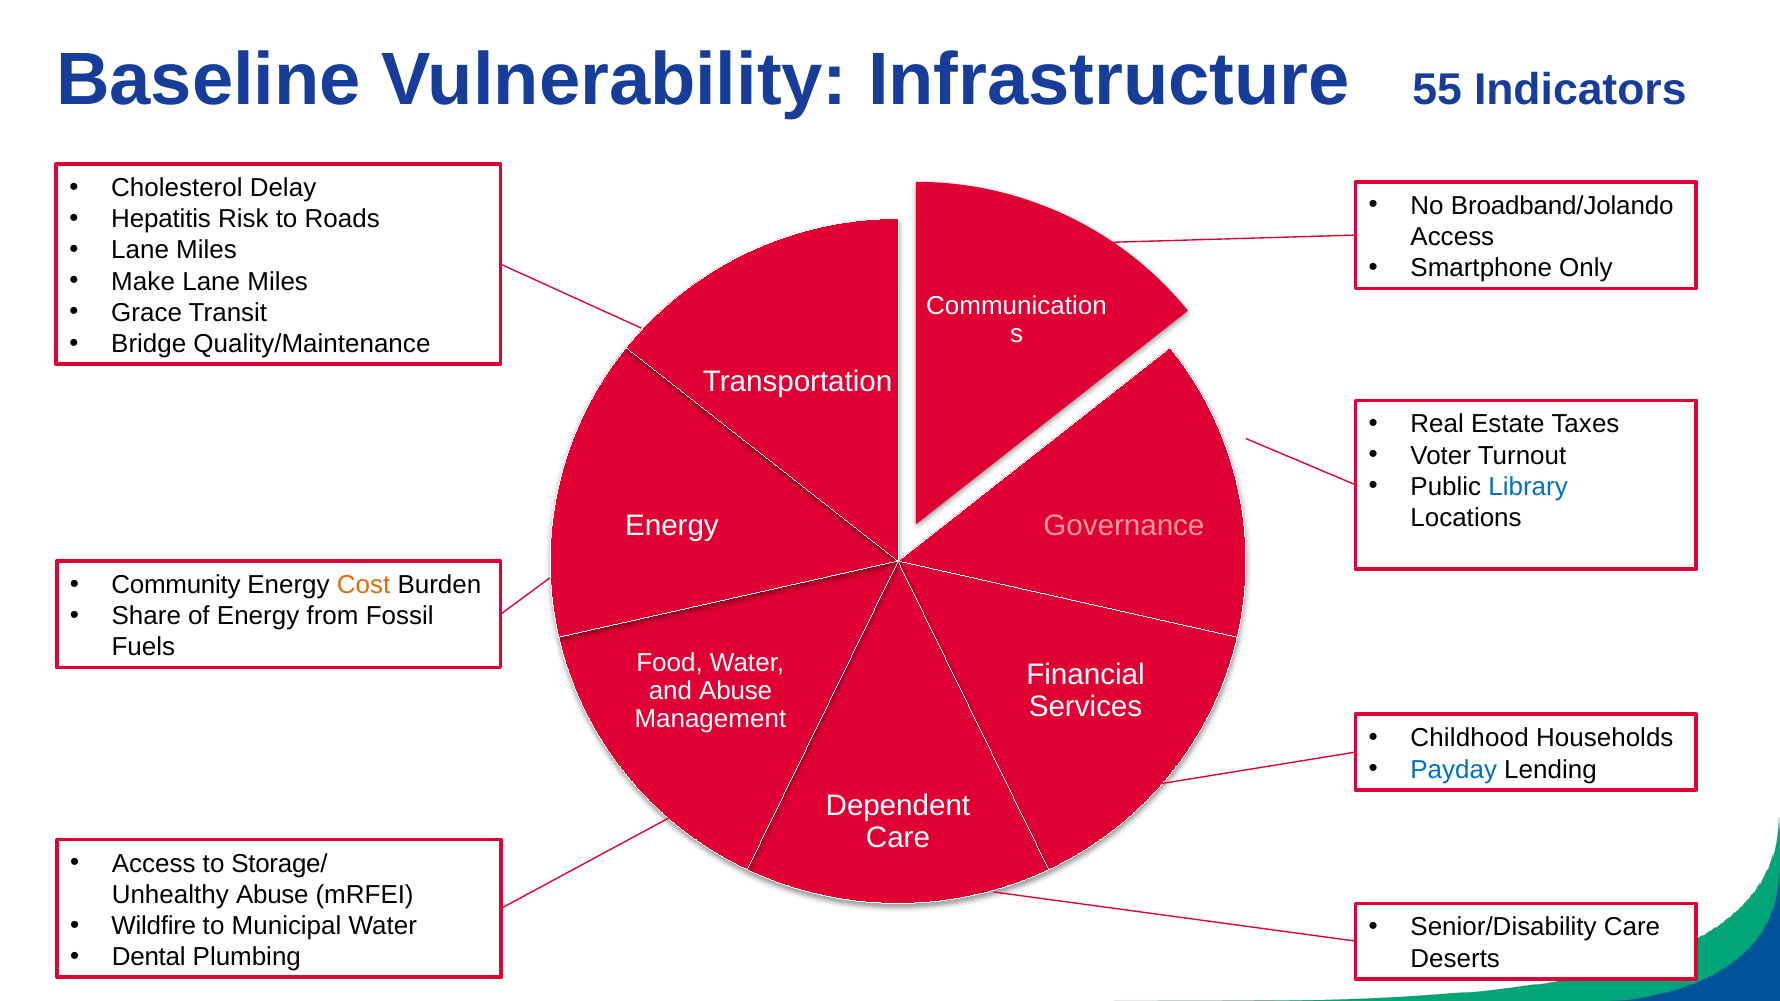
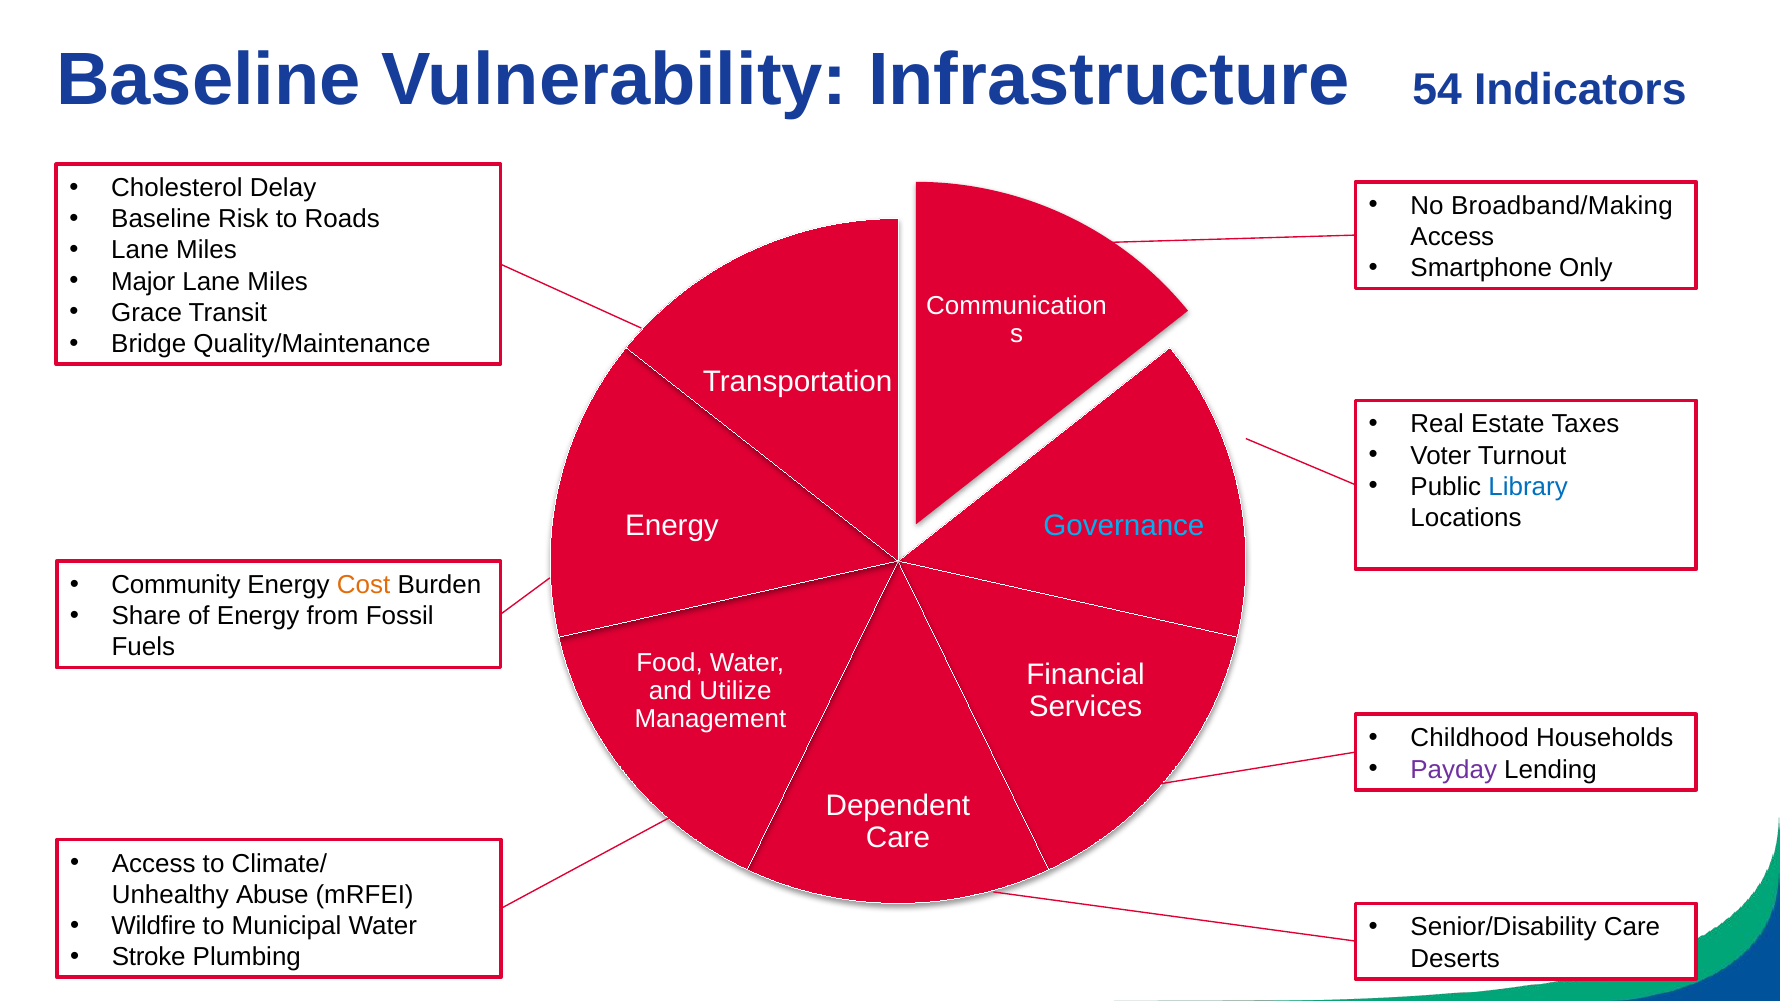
55: 55 -> 54 (1437, 90)
Broadband/Jolando: Broadband/Jolando -> Broadband/Making (1562, 206)
Hepatitis: Hepatitis -> Baseline (161, 219)
Make: Make -> Major (143, 282)
Governance colour: pink -> light blue (1124, 526)
and Abuse: Abuse -> Utilize (735, 691)
Payday colour: blue -> purple (1454, 770)
Storage/: Storage/ -> Climate/ (279, 864)
Dental: Dental -> Stroke (149, 957)
